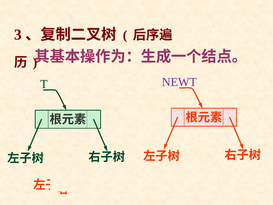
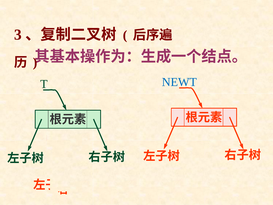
NEWT colour: purple -> blue (179, 82)
